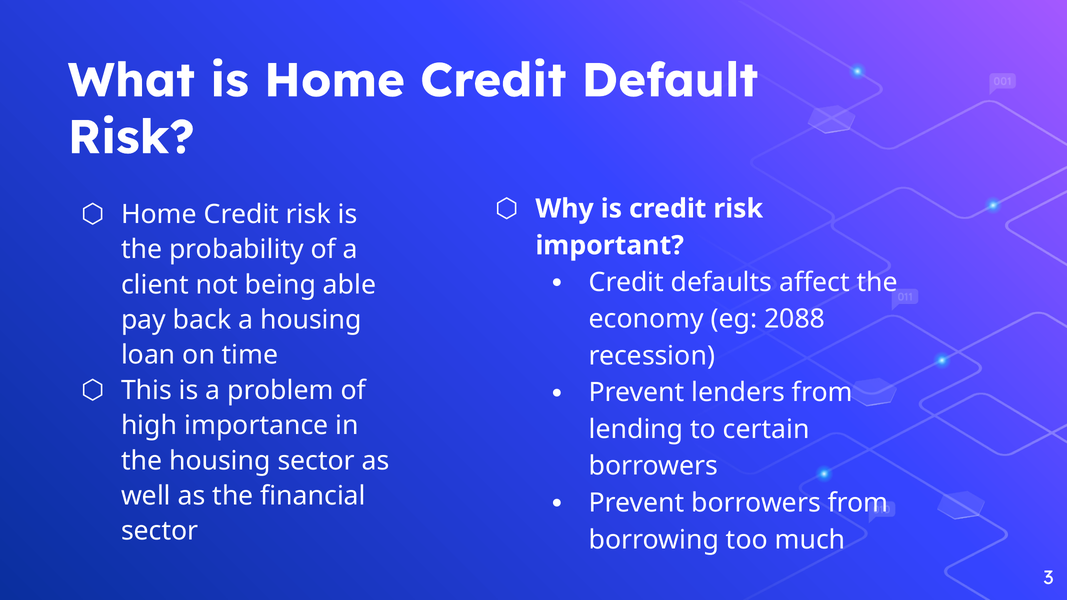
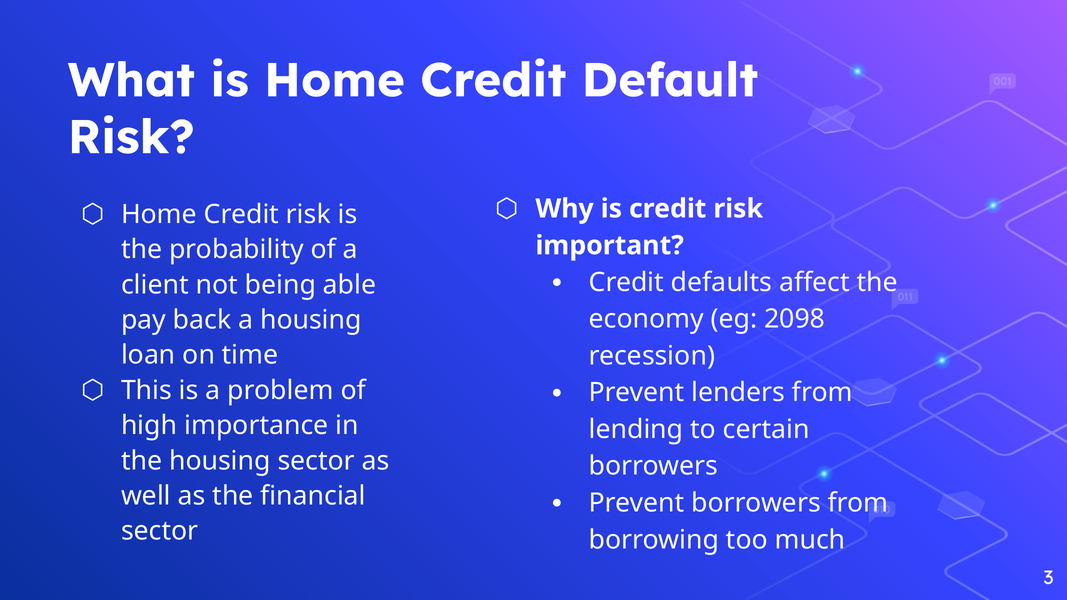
2088: 2088 -> 2098 (795, 319)
